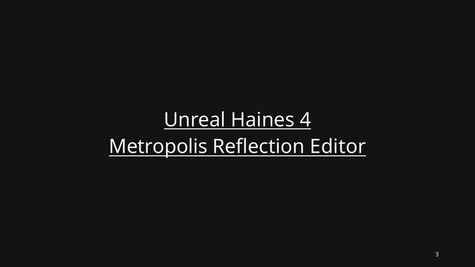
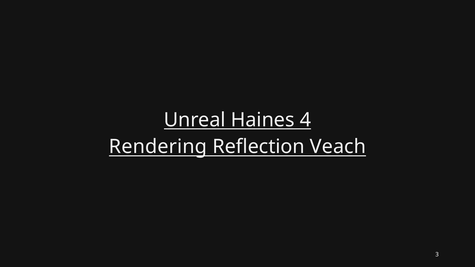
Metropolis: Metropolis -> Rendering (158, 147)
Editor: Editor -> Veach (338, 147)
